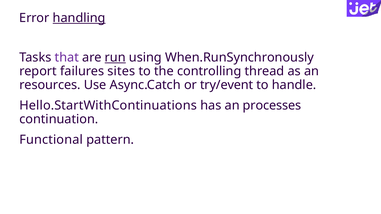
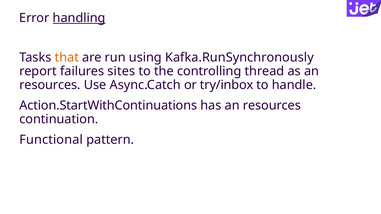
that colour: purple -> orange (67, 58)
run underline: present -> none (115, 58)
When.RunSynchronously: When.RunSynchronously -> Kafka.RunSynchronously (239, 58)
try/event: try/event -> try/inbox (227, 85)
Hello.StartWithContinuations: Hello.StartWithContinuations -> Action.StartWithContinuations (108, 106)
has an processes: processes -> resources (272, 106)
